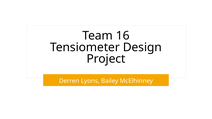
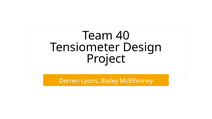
16: 16 -> 40 (123, 36)
